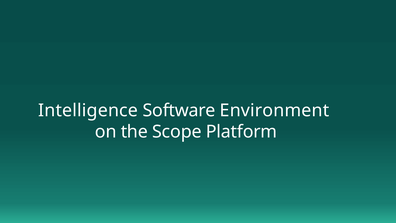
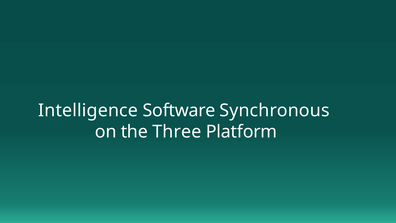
Environment: Environment -> Synchronous (275, 110)
Scope: Scope -> Three (177, 132)
